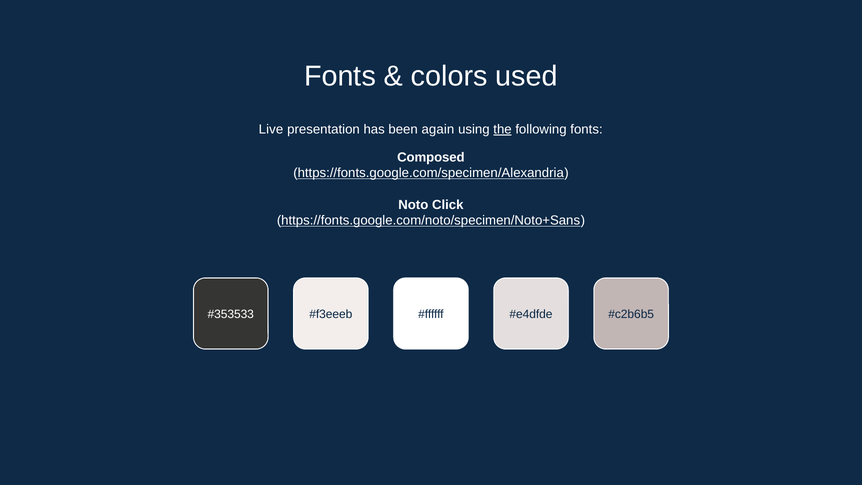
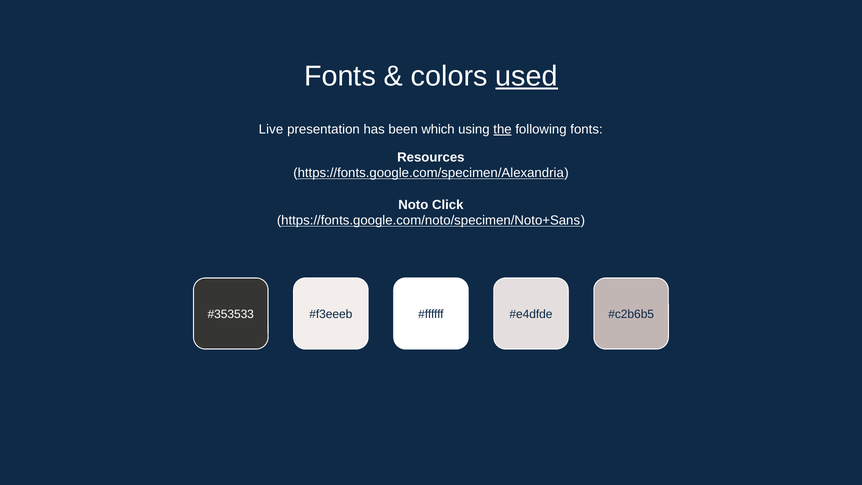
used underline: none -> present (527, 76)
again: again -> which (438, 129)
Composed: Composed -> Resources (431, 157)
